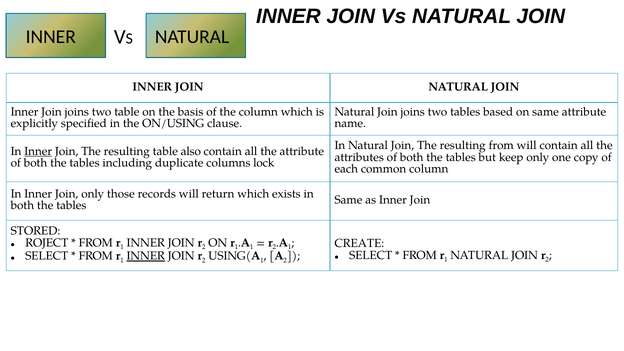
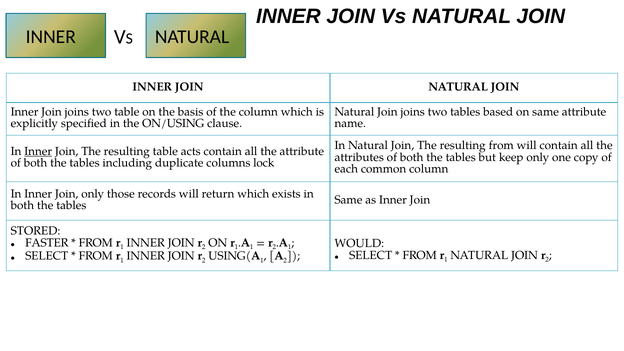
also: also -> acts (191, 151)
ROJECT: ROJECT -> FASTER (47, 243)
CREATE: CREATE -> WOULD (359, 243)
INNER underline: present -> none (146, 256)
